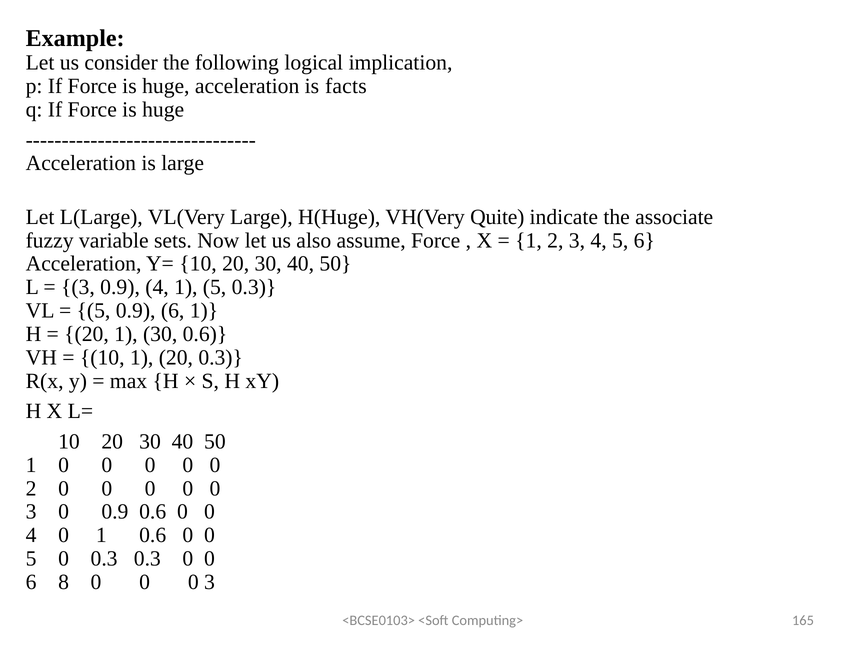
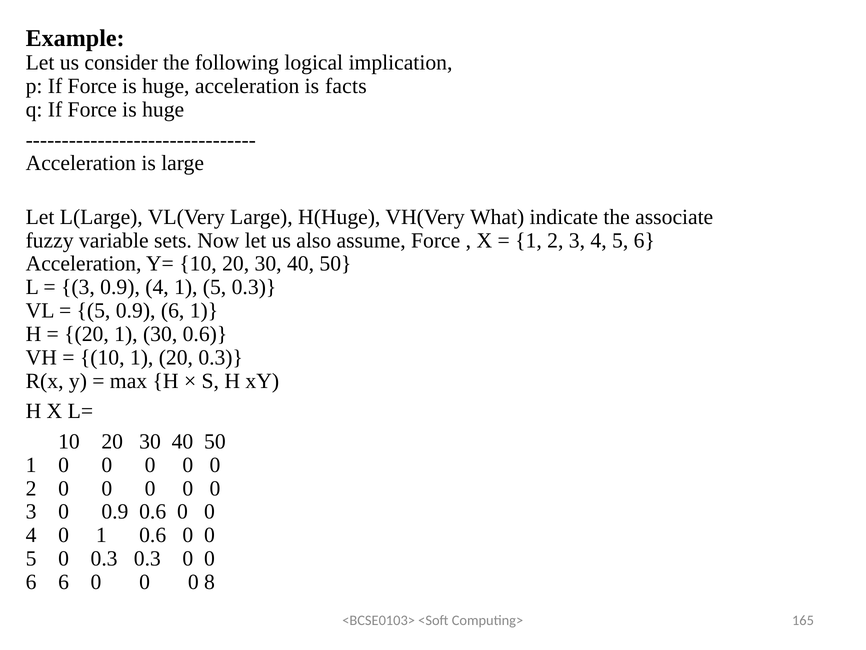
Quite: Quite -> What (497, 217)
6 8: 8 -> 6 (64, 582)
3: 3 -> 8 (209, 582)
